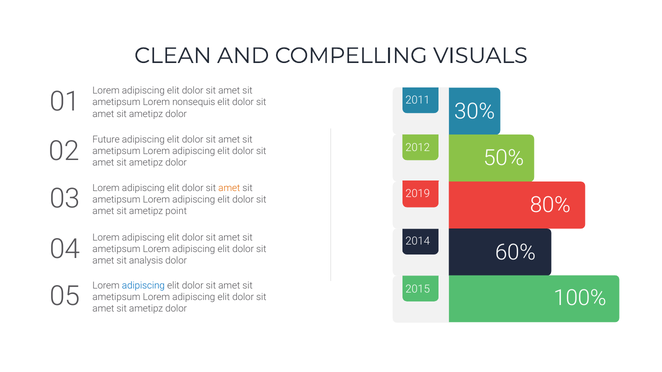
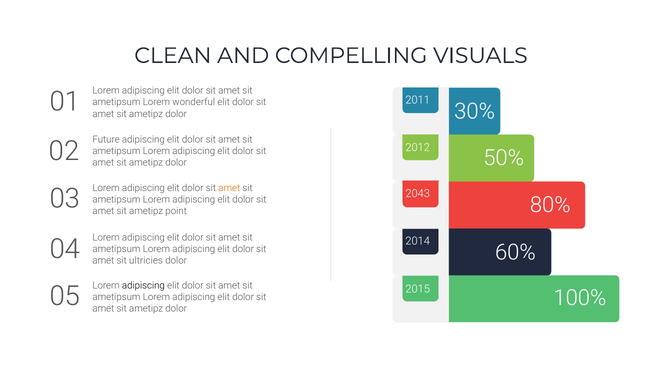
nonsequis: nonsequis -> wonderful (194, 102)
2019: 2019 -> 2043 (418, 194)
analysis: analysis -> ultricies (146, 261)
adipiscing colour: blue -> black (143, 286)
